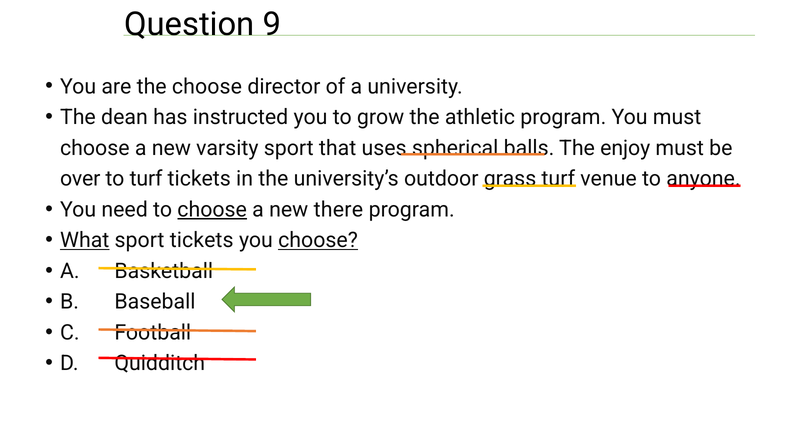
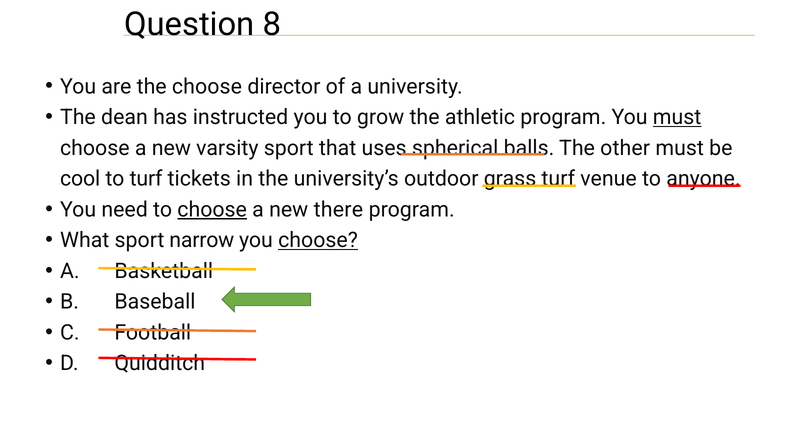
9: 9 -> 8 (272, 24)
must underline: none -> present (677, 117)
enjoy: enjoy -> other (625, 148)
over: over -> cool (80, 179)
What underline: present -> none (85, 240)
sport tickets: tickets -> narrow (202, 240)
